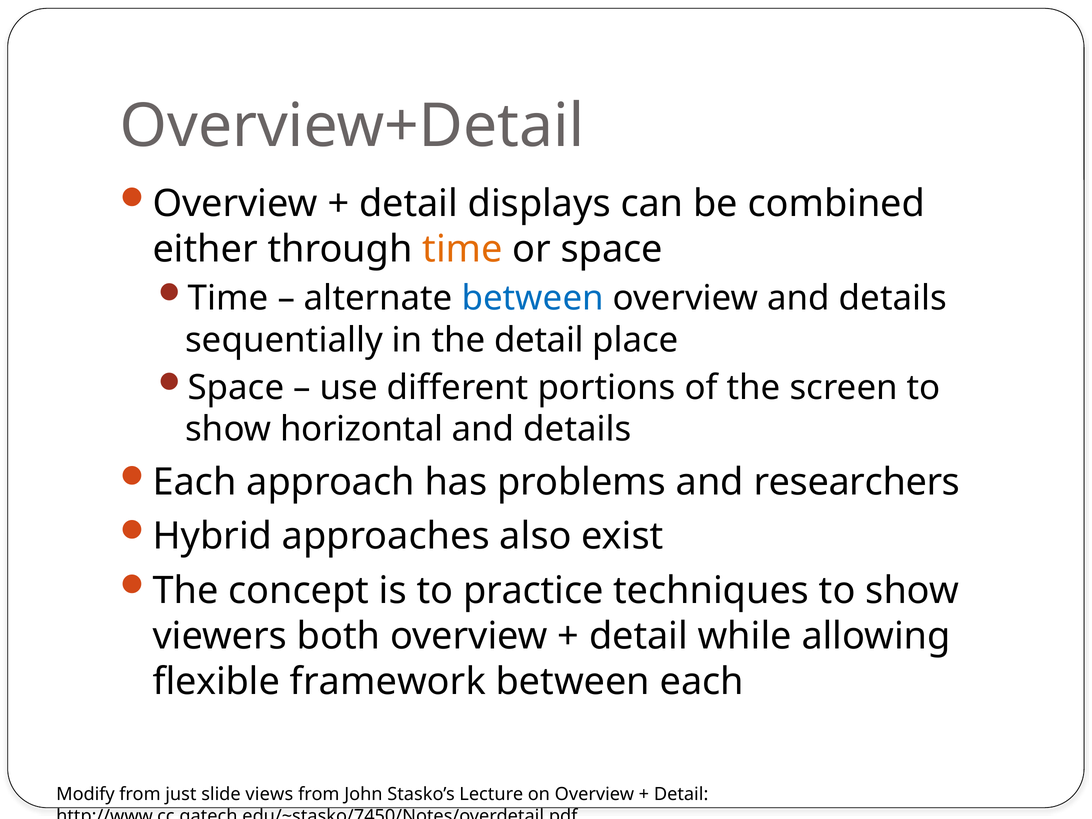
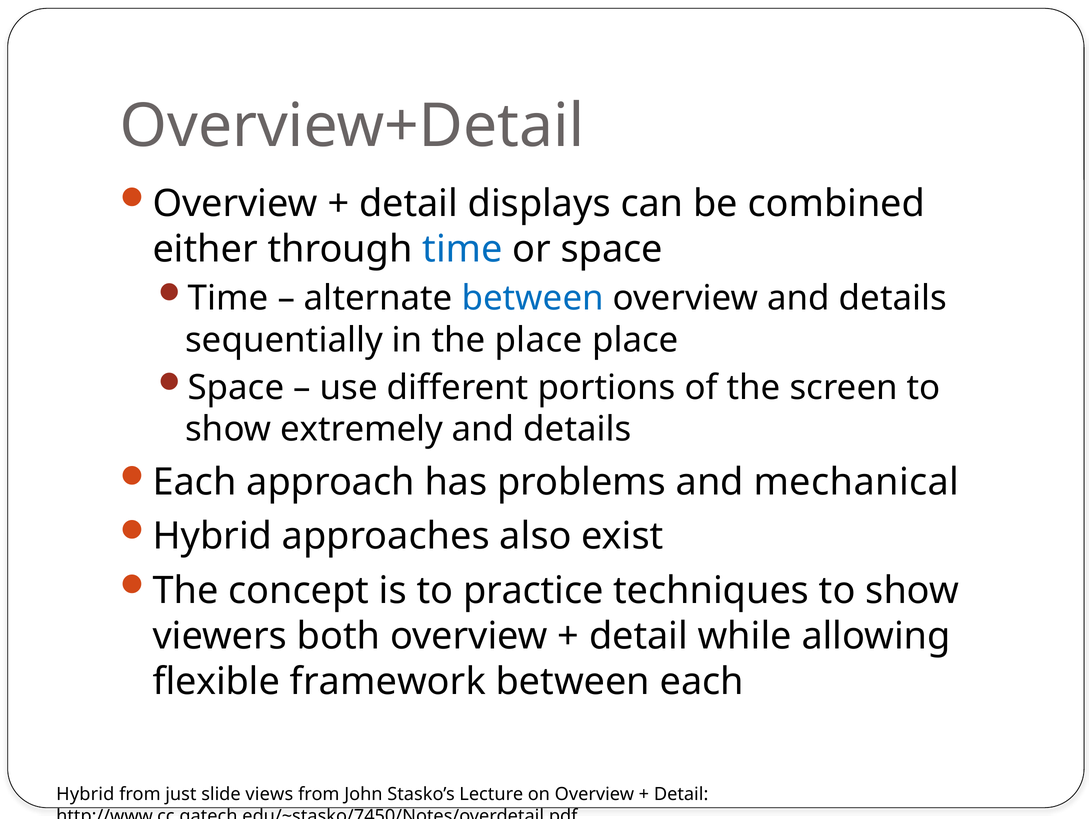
time colour: orange -> blue (462, 249)
the detail: detail -> place (539, 340)
horizontal: horizontal -> extremely (362, 429)
researchers: researchers -> mechanical (856, 482)
Modify: Modify -> Hybrid (85, 794)
